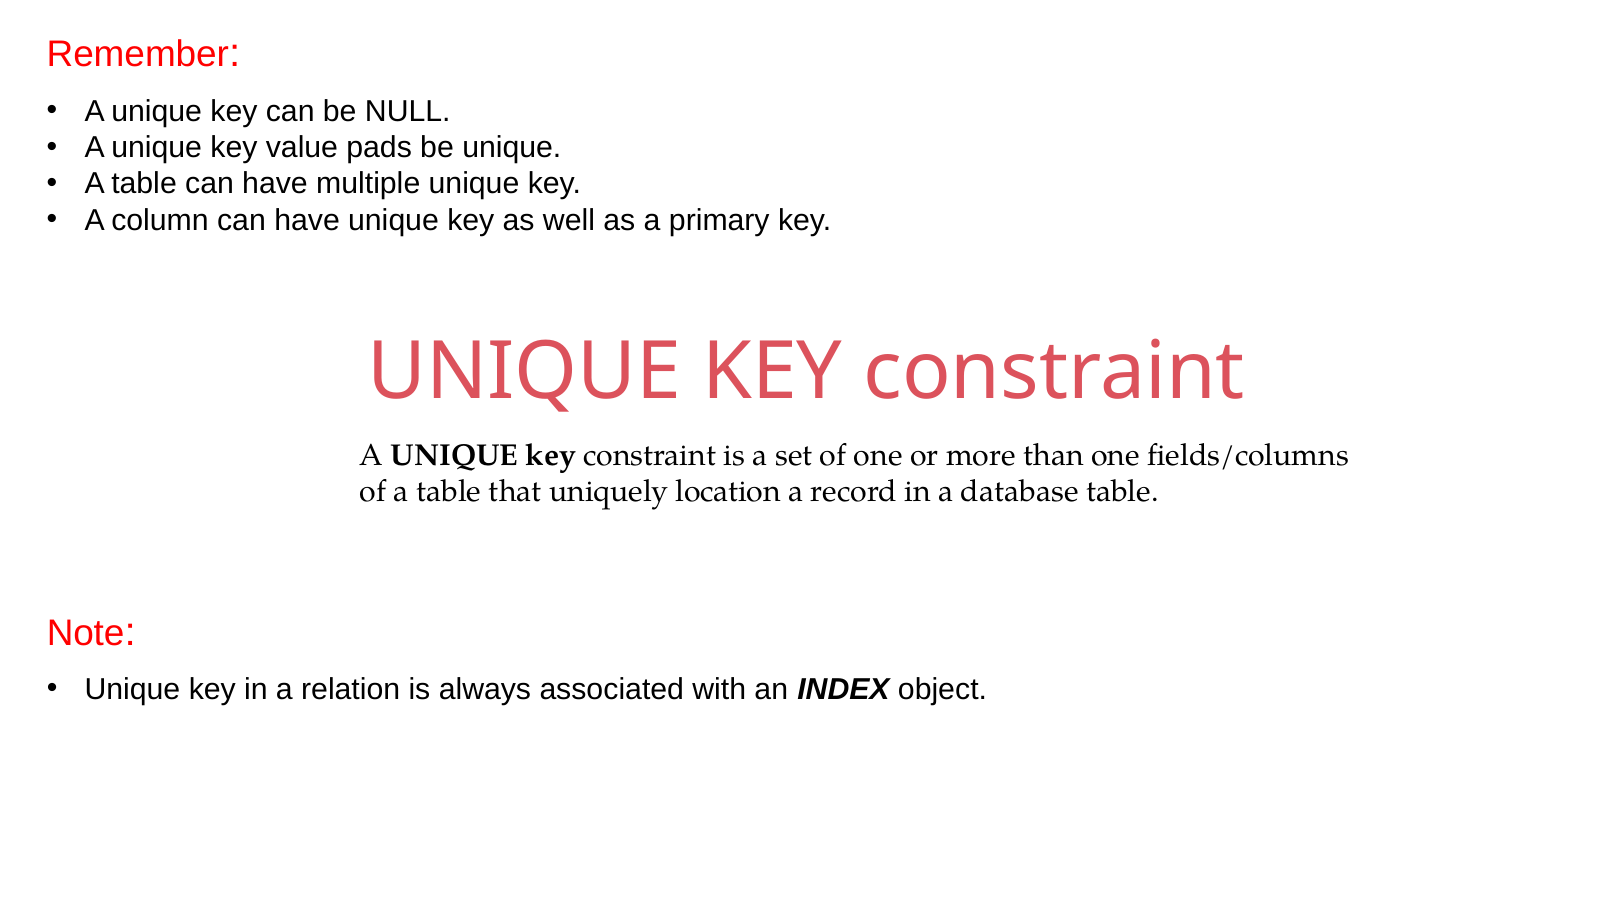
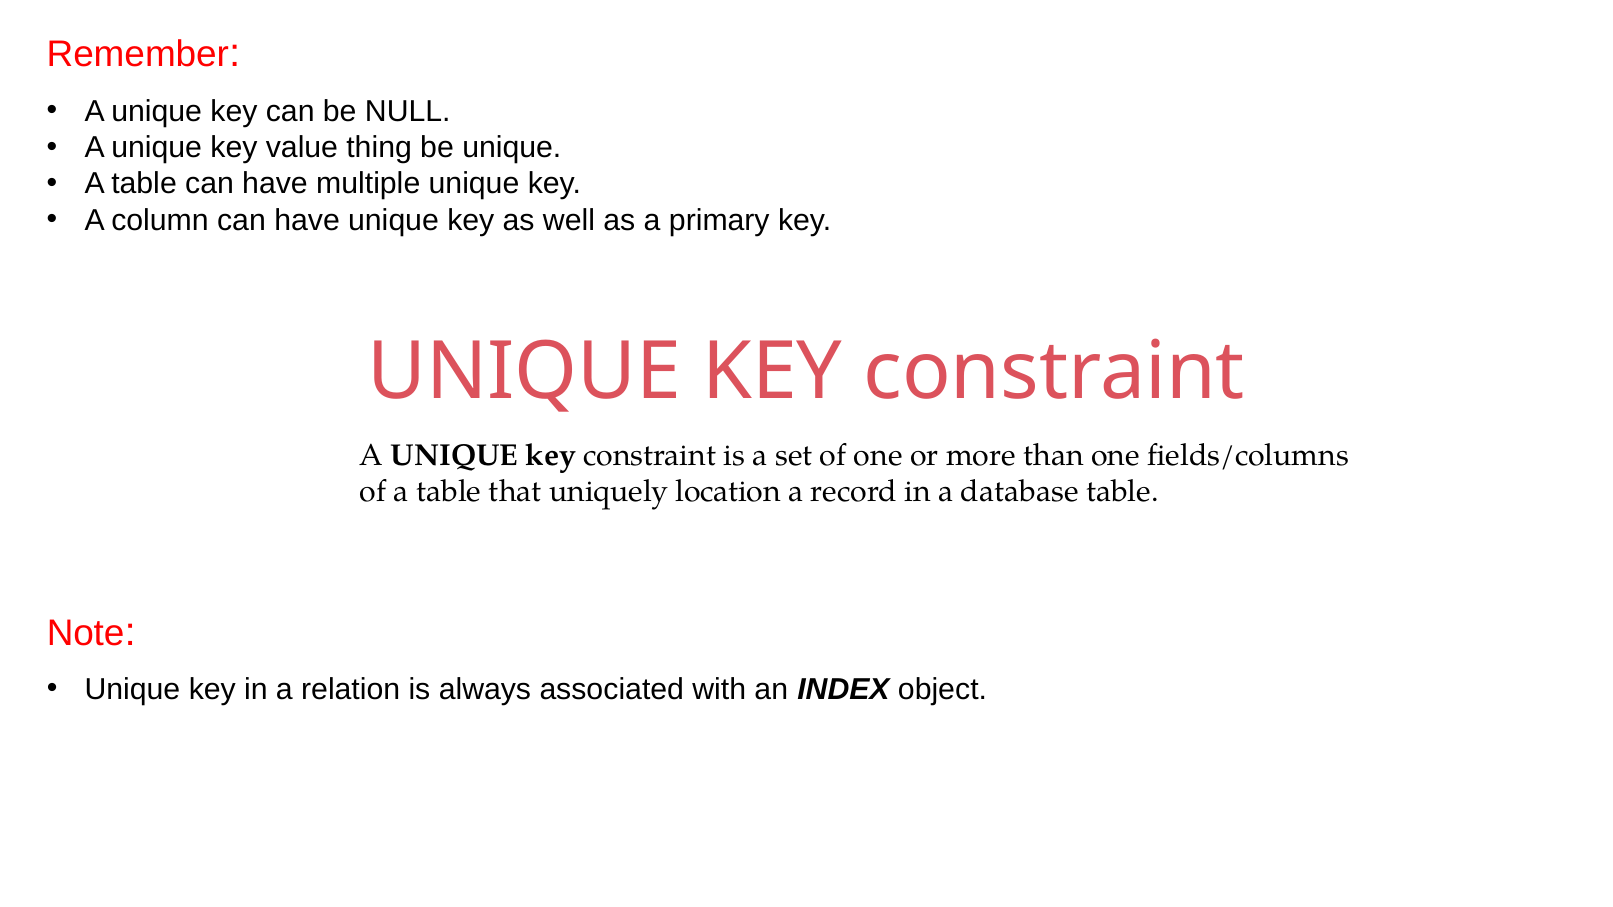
pads: pads -> thing (379, 148)
